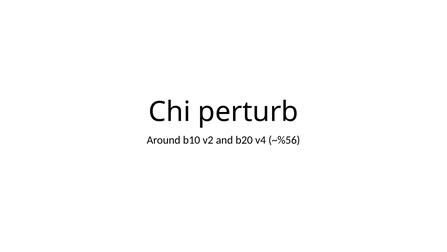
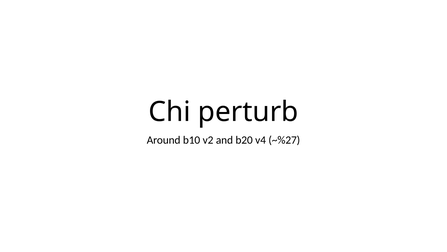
~%56: ~%56 -> ~%27 (284, 140)
